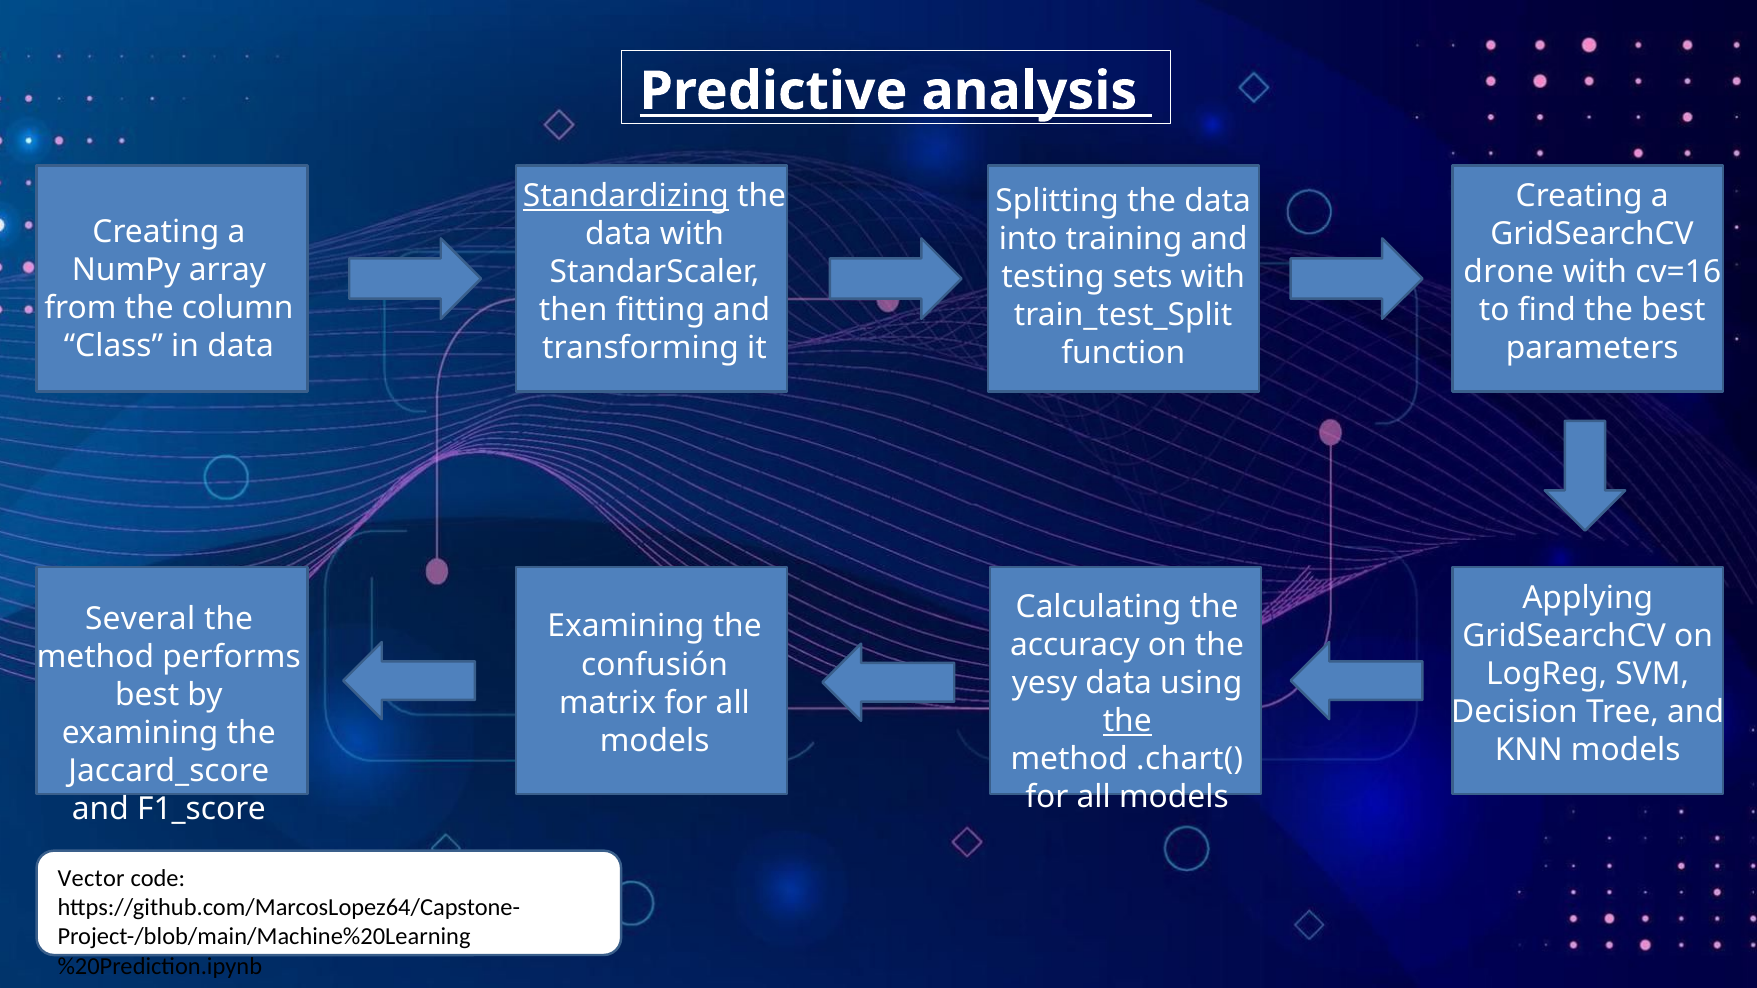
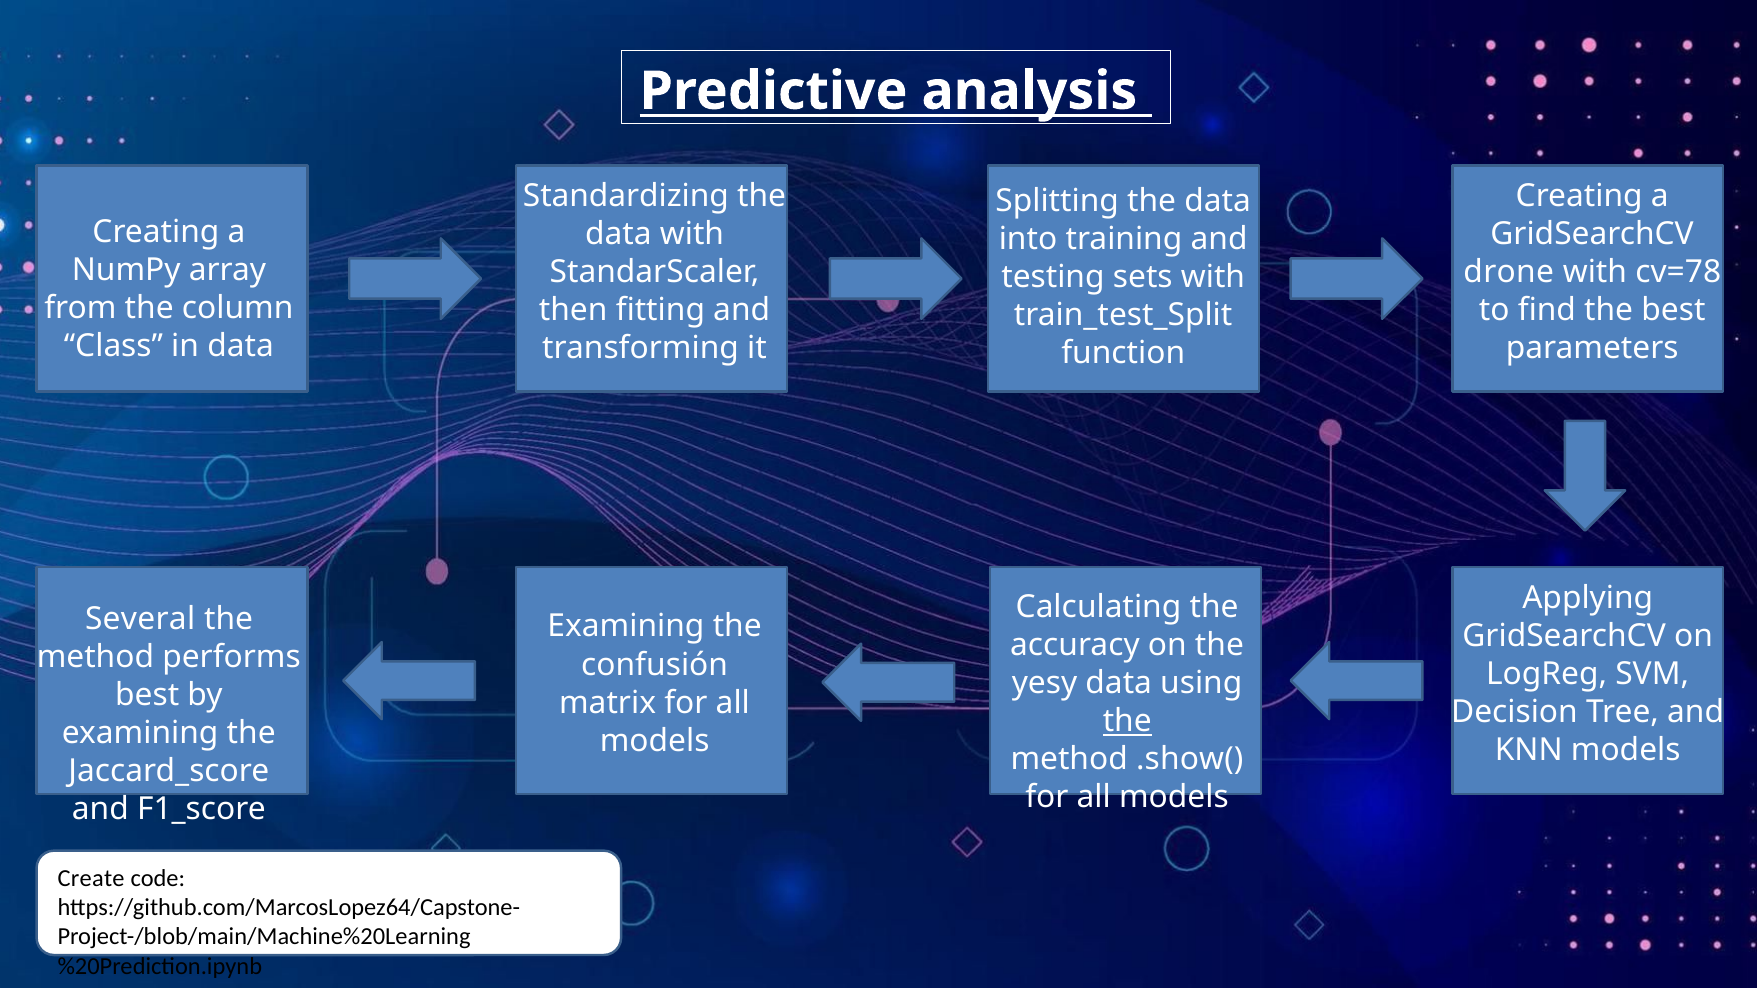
Standardizing underline: present -> none (626, 196)
cv=16: cv=16 -> cv=78 (1678, 272)
.chart(: .chart( -> .show( (1190, 760)
Vector: Vector -> Create (91, 878)
